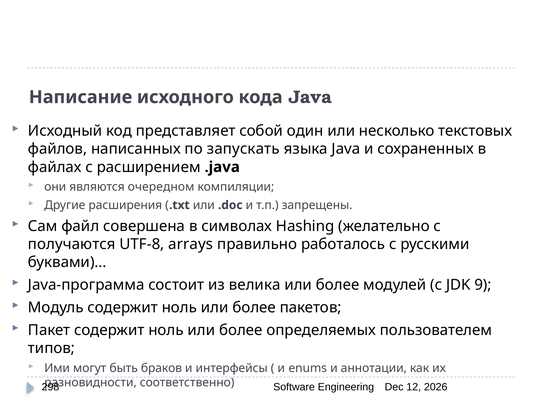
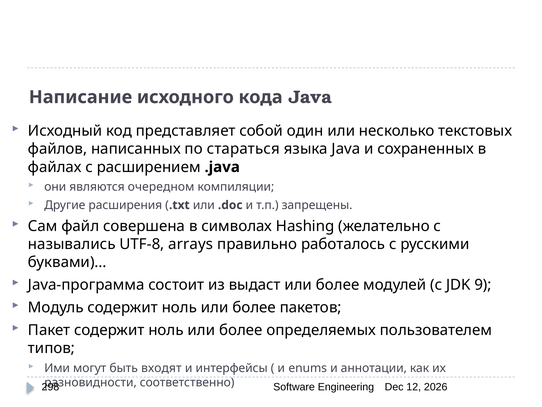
запускать: запускать -> стараться (243, 149)
получаются: получаются -> назывались (72, 244)
велика: велика -> выдаст (255, 285)
браков: браков -> входят (161, 368)
